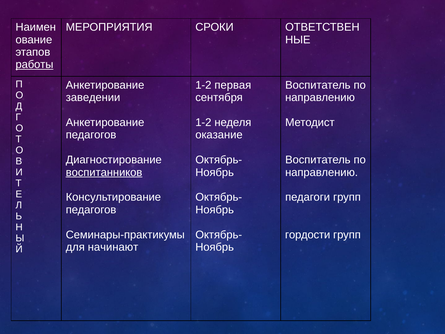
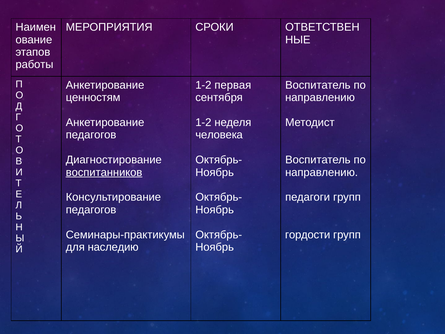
работы underline: present -> none (34, 65)
заведении: заведении -> ценностям (93, 97)
оказание: оказание -> человека (219, 135)
начинают: начинают -> наследию (113, 247)
